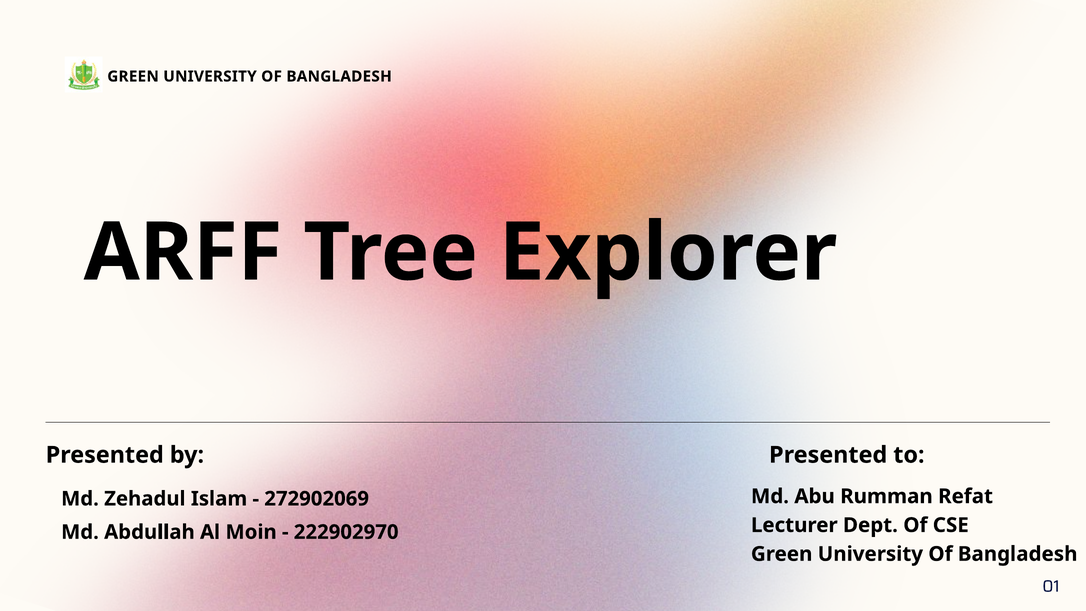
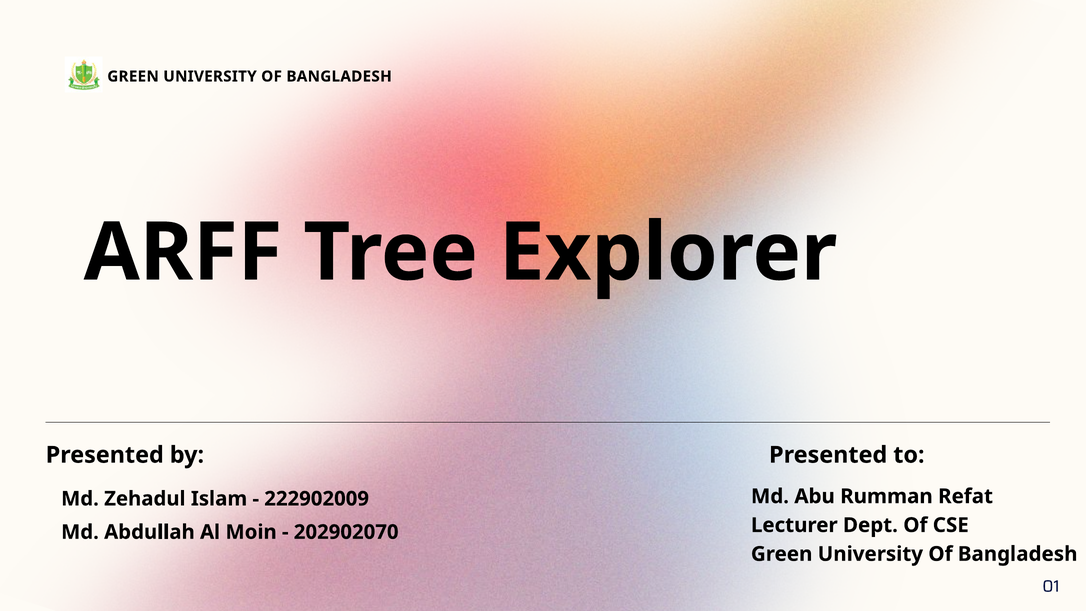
272902069: 272902069 -> 222902009 (317, 499)
222902970: 222902970 -> 202902070 (346, 532)
